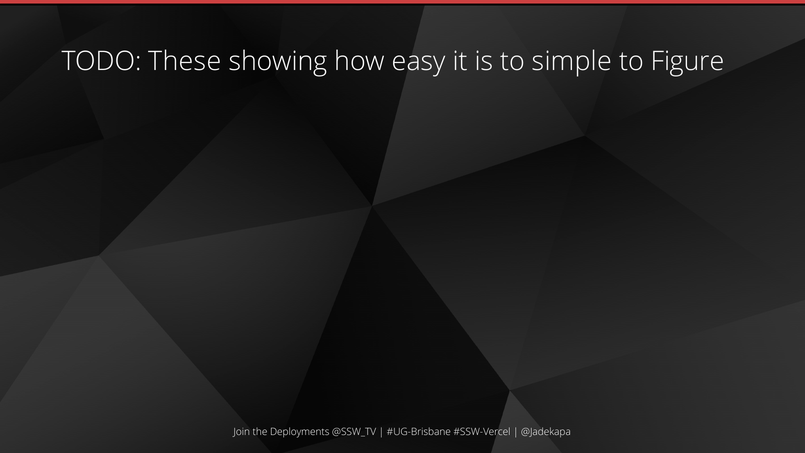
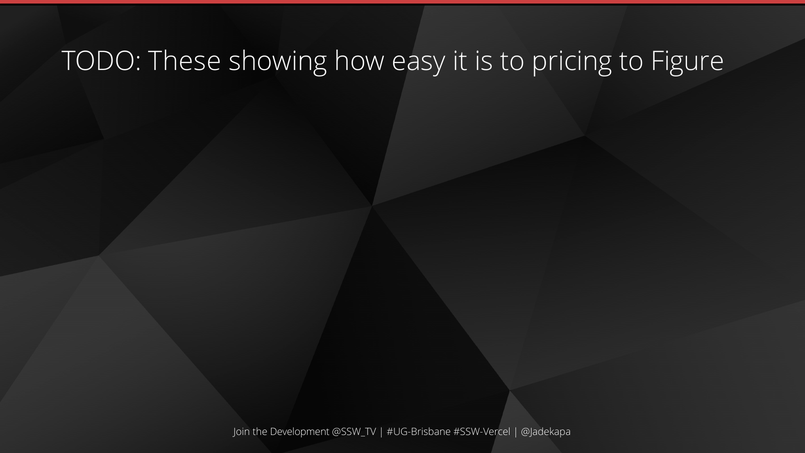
simple: simple -> pricing (572, 61)
Deployments: Deployments -> Development (300, 432)
